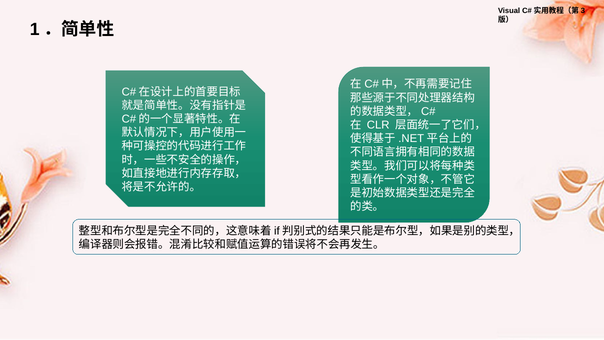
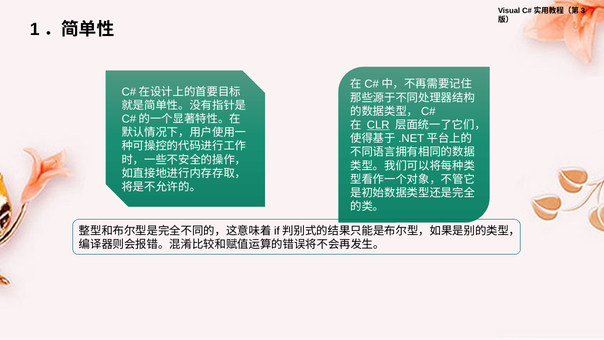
CLR underline: none -> present (378, 125)
